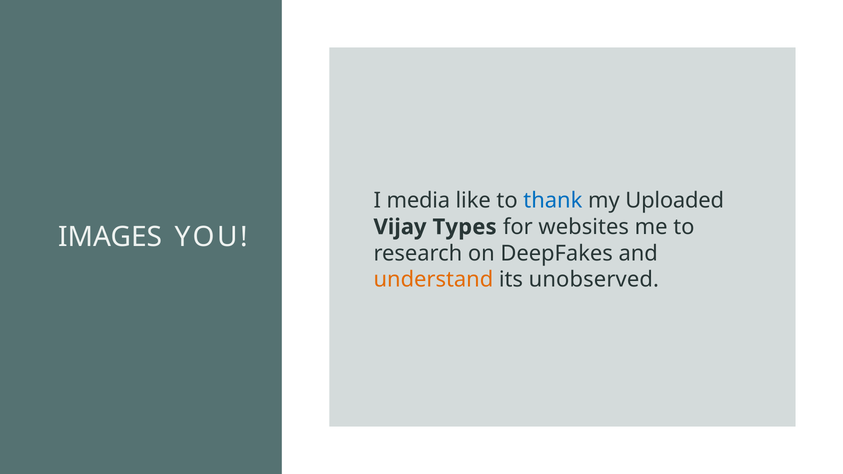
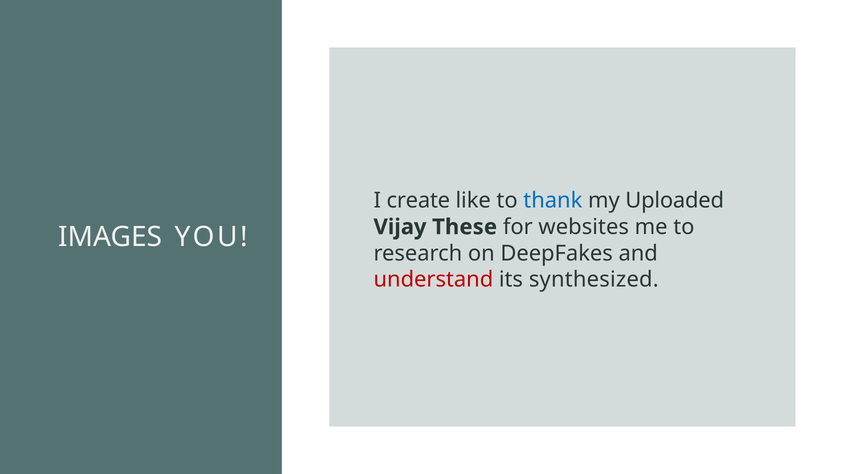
media: media -> create (418, 201)
Types: Types -> These (465, 227)
understand colour: orange -> red (433, 280)
unobserved: unobserved -> synthesized (594, 280)
